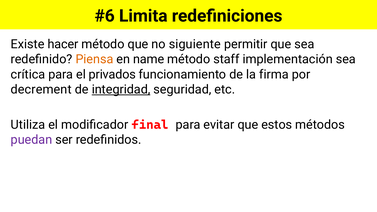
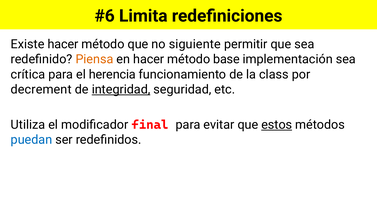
en name: name -> hacer (149, 59)
staff: staff -> base (226, 59)
privados: privados -> herencia (112, 74)
firma: firma -> class (274, 74)
estos underline: none -> present (277, 125)
puedan colour: purple -> blue (31, 140)
